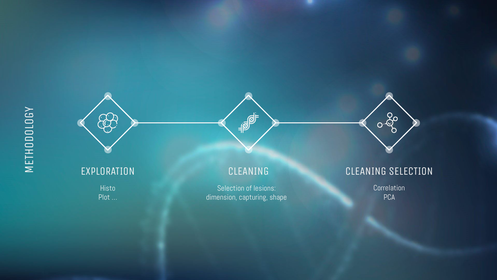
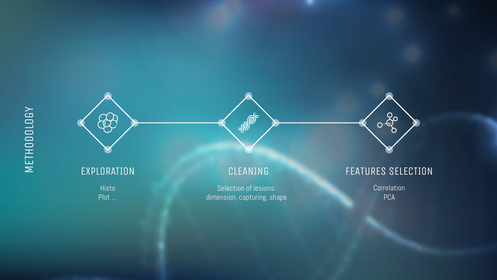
CLEANING CLEANING: CLEANING -> FEATURES (366, 171)
